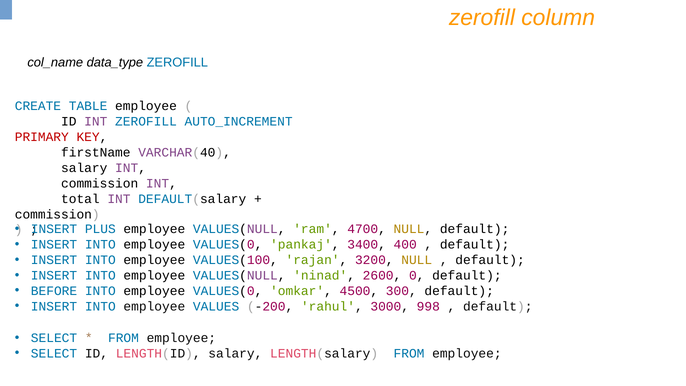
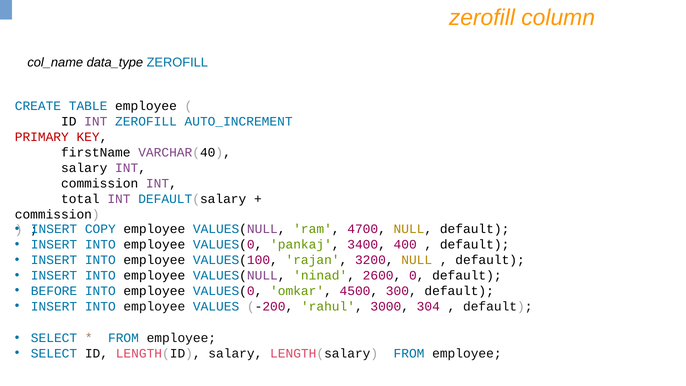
PLUS: PLUS -> COPY (100, 229)
998: 998 -> 304 (428, 306)
